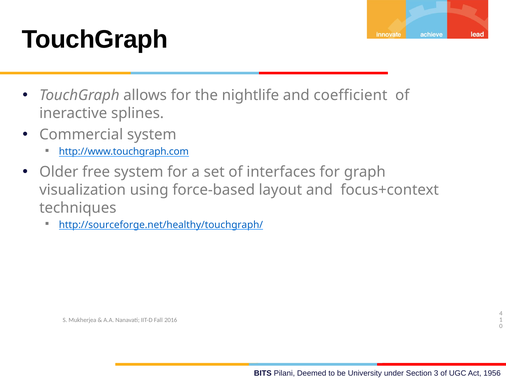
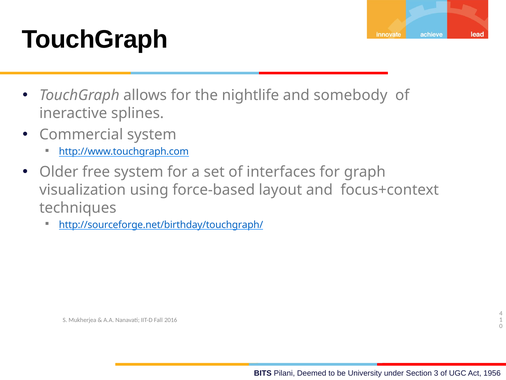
coefficient: coefficient -> somebody (350, 95)
http://sourceforge.net/healthy/touchgraph/: http://sourceforge.net/healthy/touchgraph/ -> http://sourceforge.net/birthday/touchgraph/ (161, 224)
